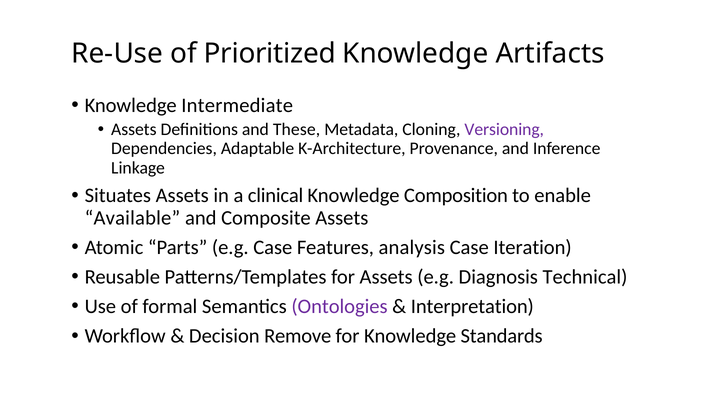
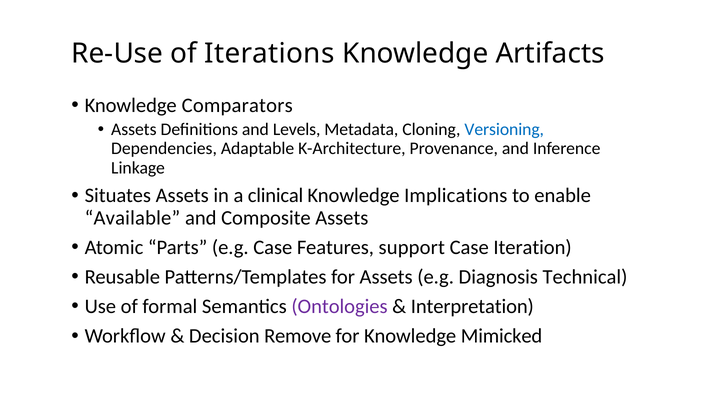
Prioritized: Prioritized -> Iterations (269, 53)
Intermediate: Intermediate -> Comparators (237, 105)
These: These -> Levels (297, 130)
Versioning colour: purple -> blue (504, 130)
Composition: Composition -> Implications (456, 196)
analysis: analysis -> support (412, 247)
Standards: Standards -> Mimicked (502, 336)
